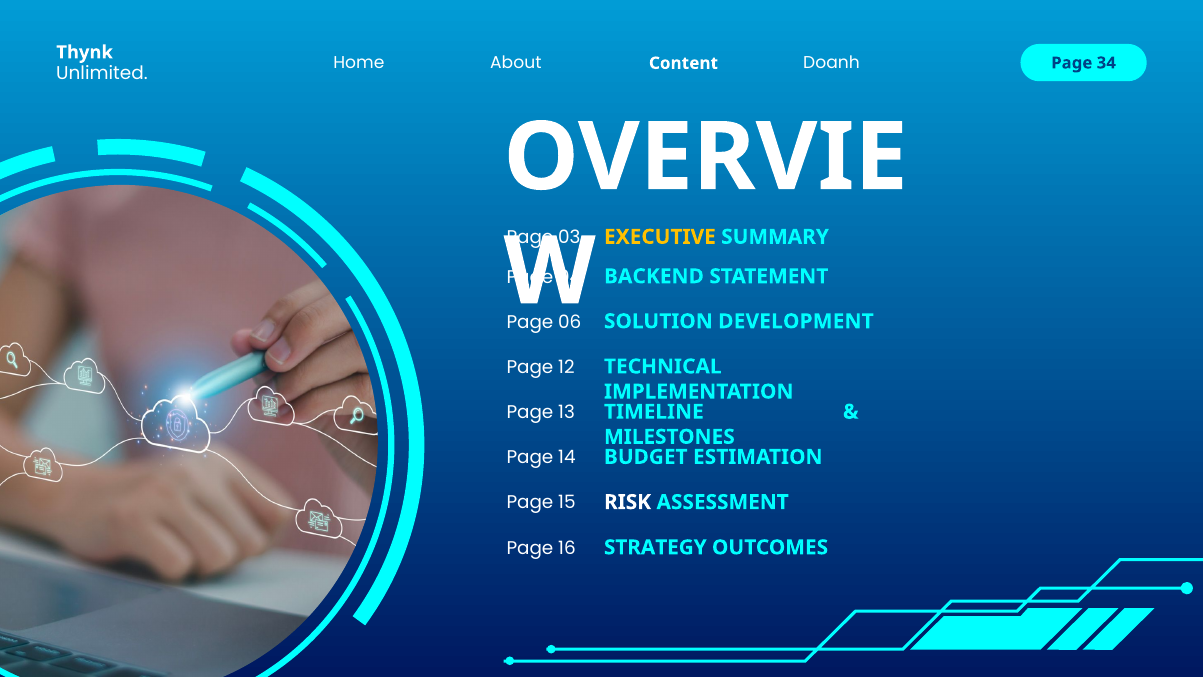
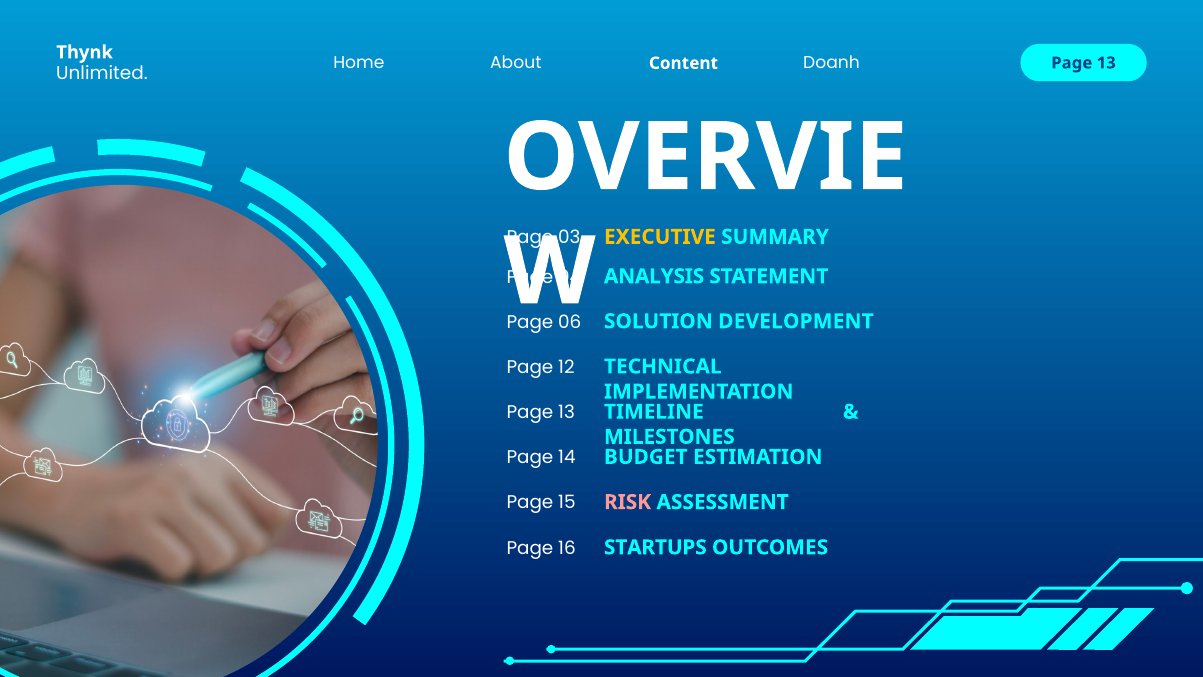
34: 34 -> 13 (1106, 63)
BACKEND: BACKEND -> ANALYSIS (654, 276)
RISK colour: white -> pink (628, 502)
STRATEGY: STRATEGY -> STARTUPS (655, 547)
